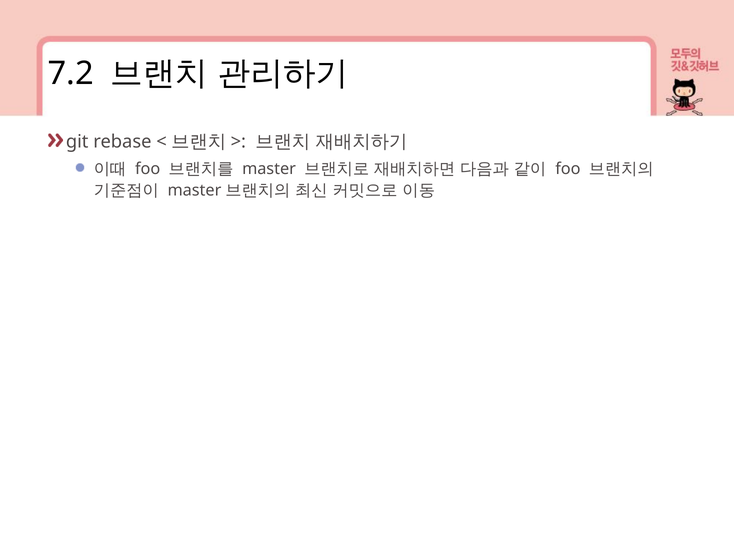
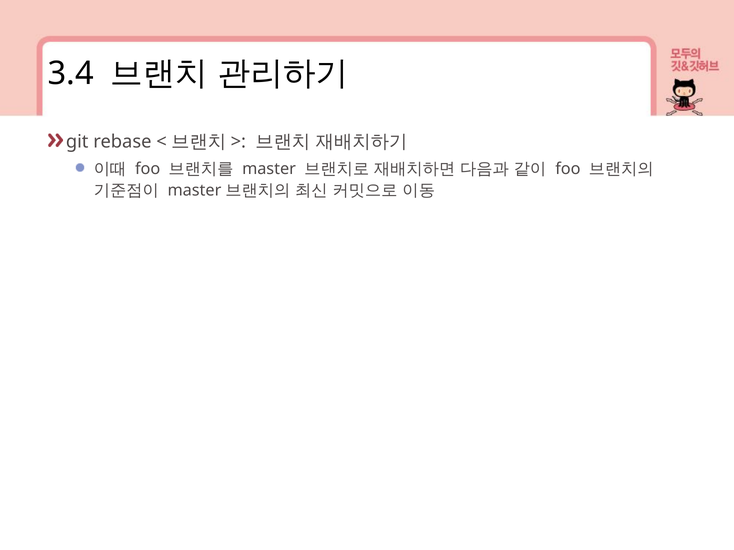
7.2: 7.2 -> 3.4 (71, 73)
